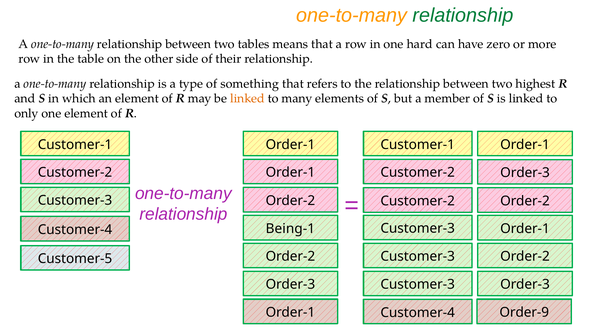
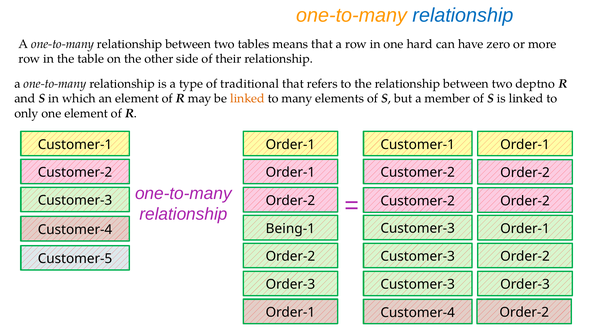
relationship colour: green -> blue (463, 15)
something: something -> traditional (250, 84)
highest: highest -> deptno (535, 84)
Customer-2 Order-3: Order-3 -> Order-2 (525, 173)
Order-9: Order-9 -> Order-2 (524, 312)
